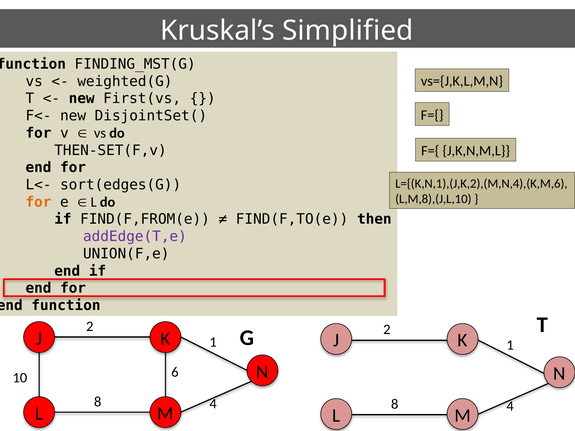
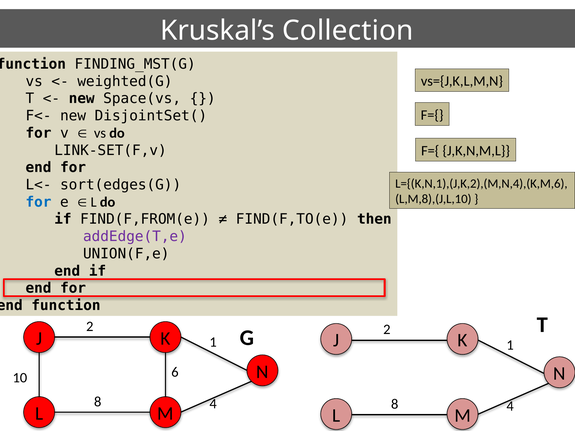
Simplified: Simplified -> Collection (348, 31)
First(vs: First(vs -> Space(vs (142, 99)
THEN-SET(F,v: THEN-SET(F,v -> LINK-SET(F,v (110, 150)
for colour: orange -> blue (38, 202)
